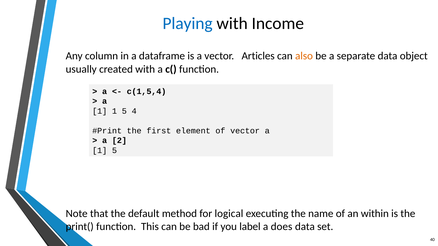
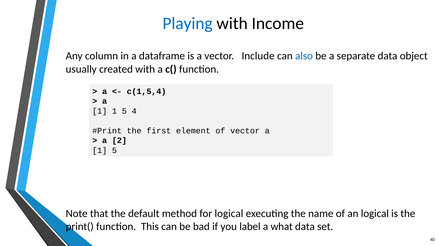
Articles: Articles -> Include (258, 56)
also colour: orange -> blue (304, 56)
an within: within -> logical (375, 214)
does: does -> what (282, 227)
